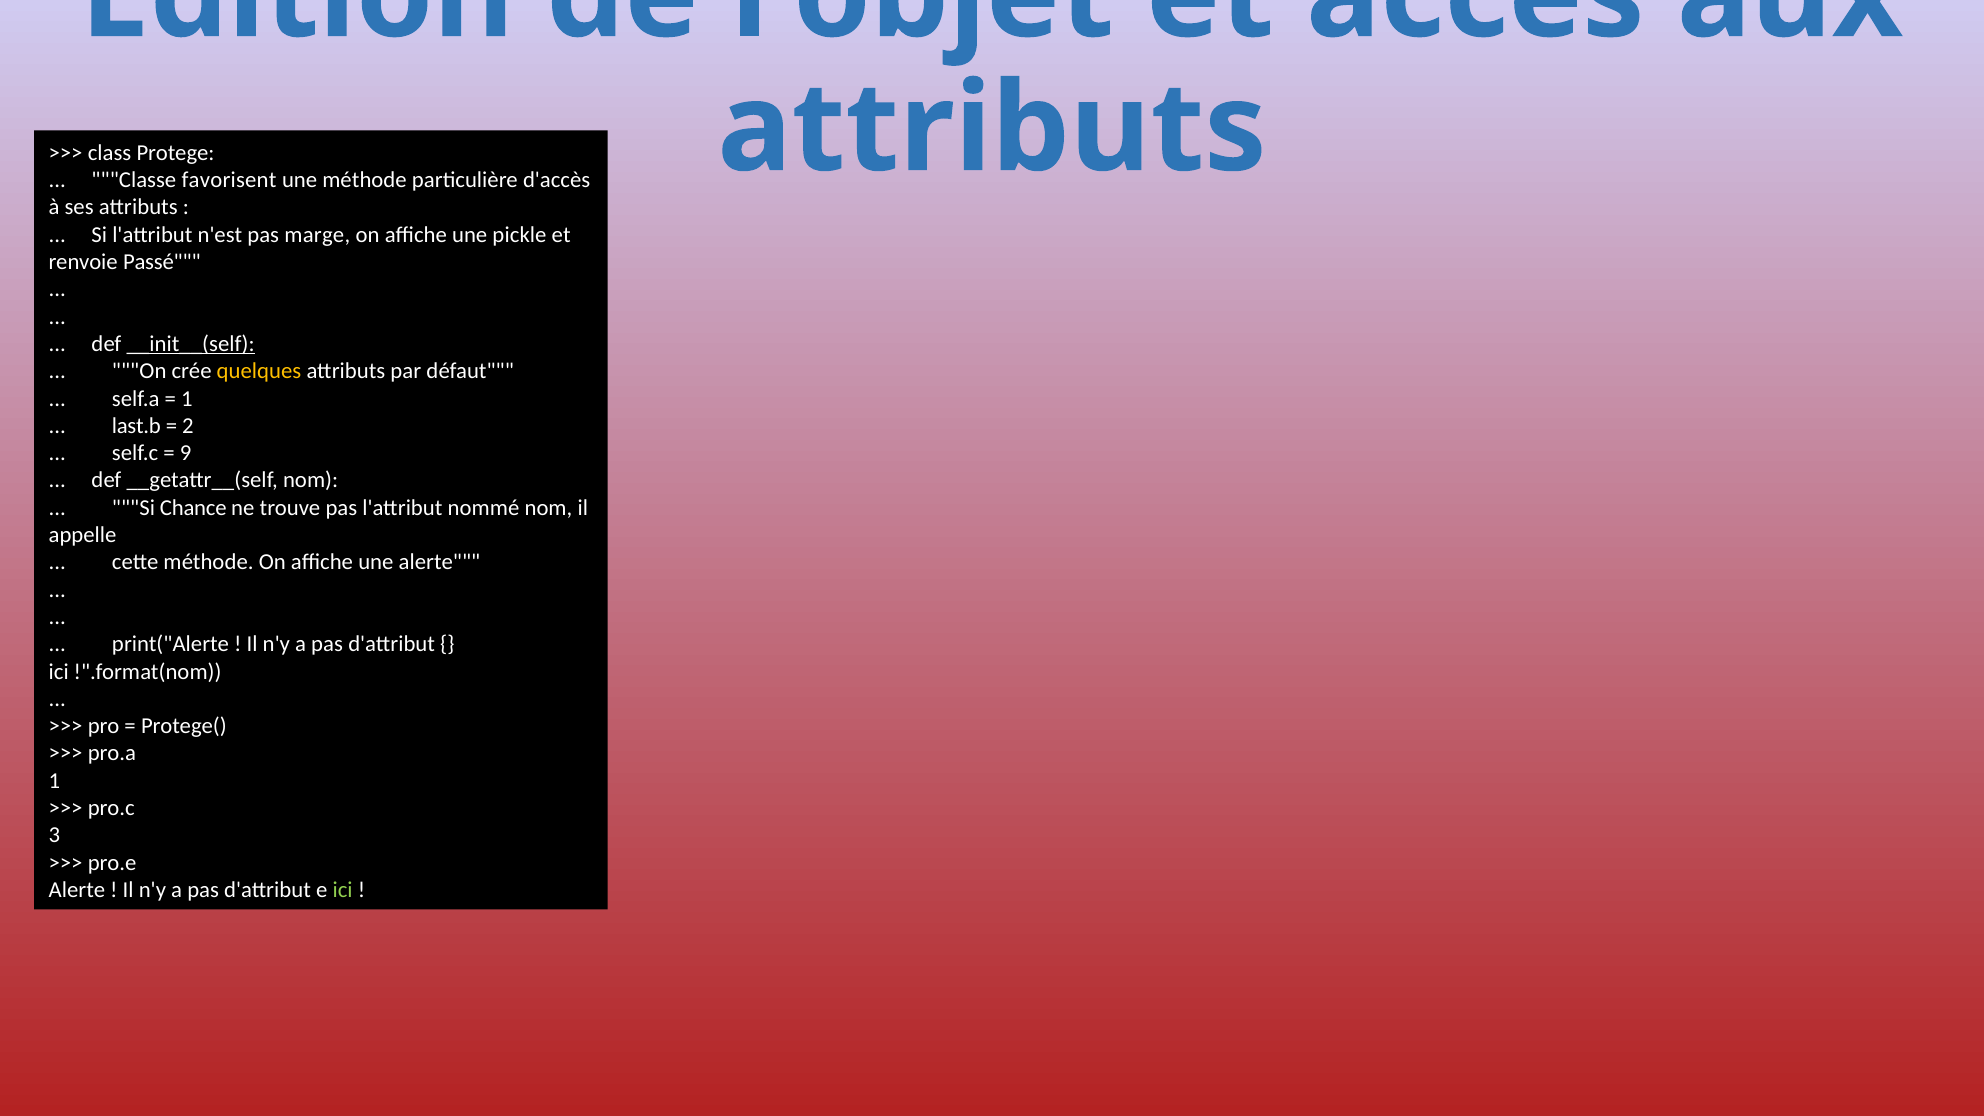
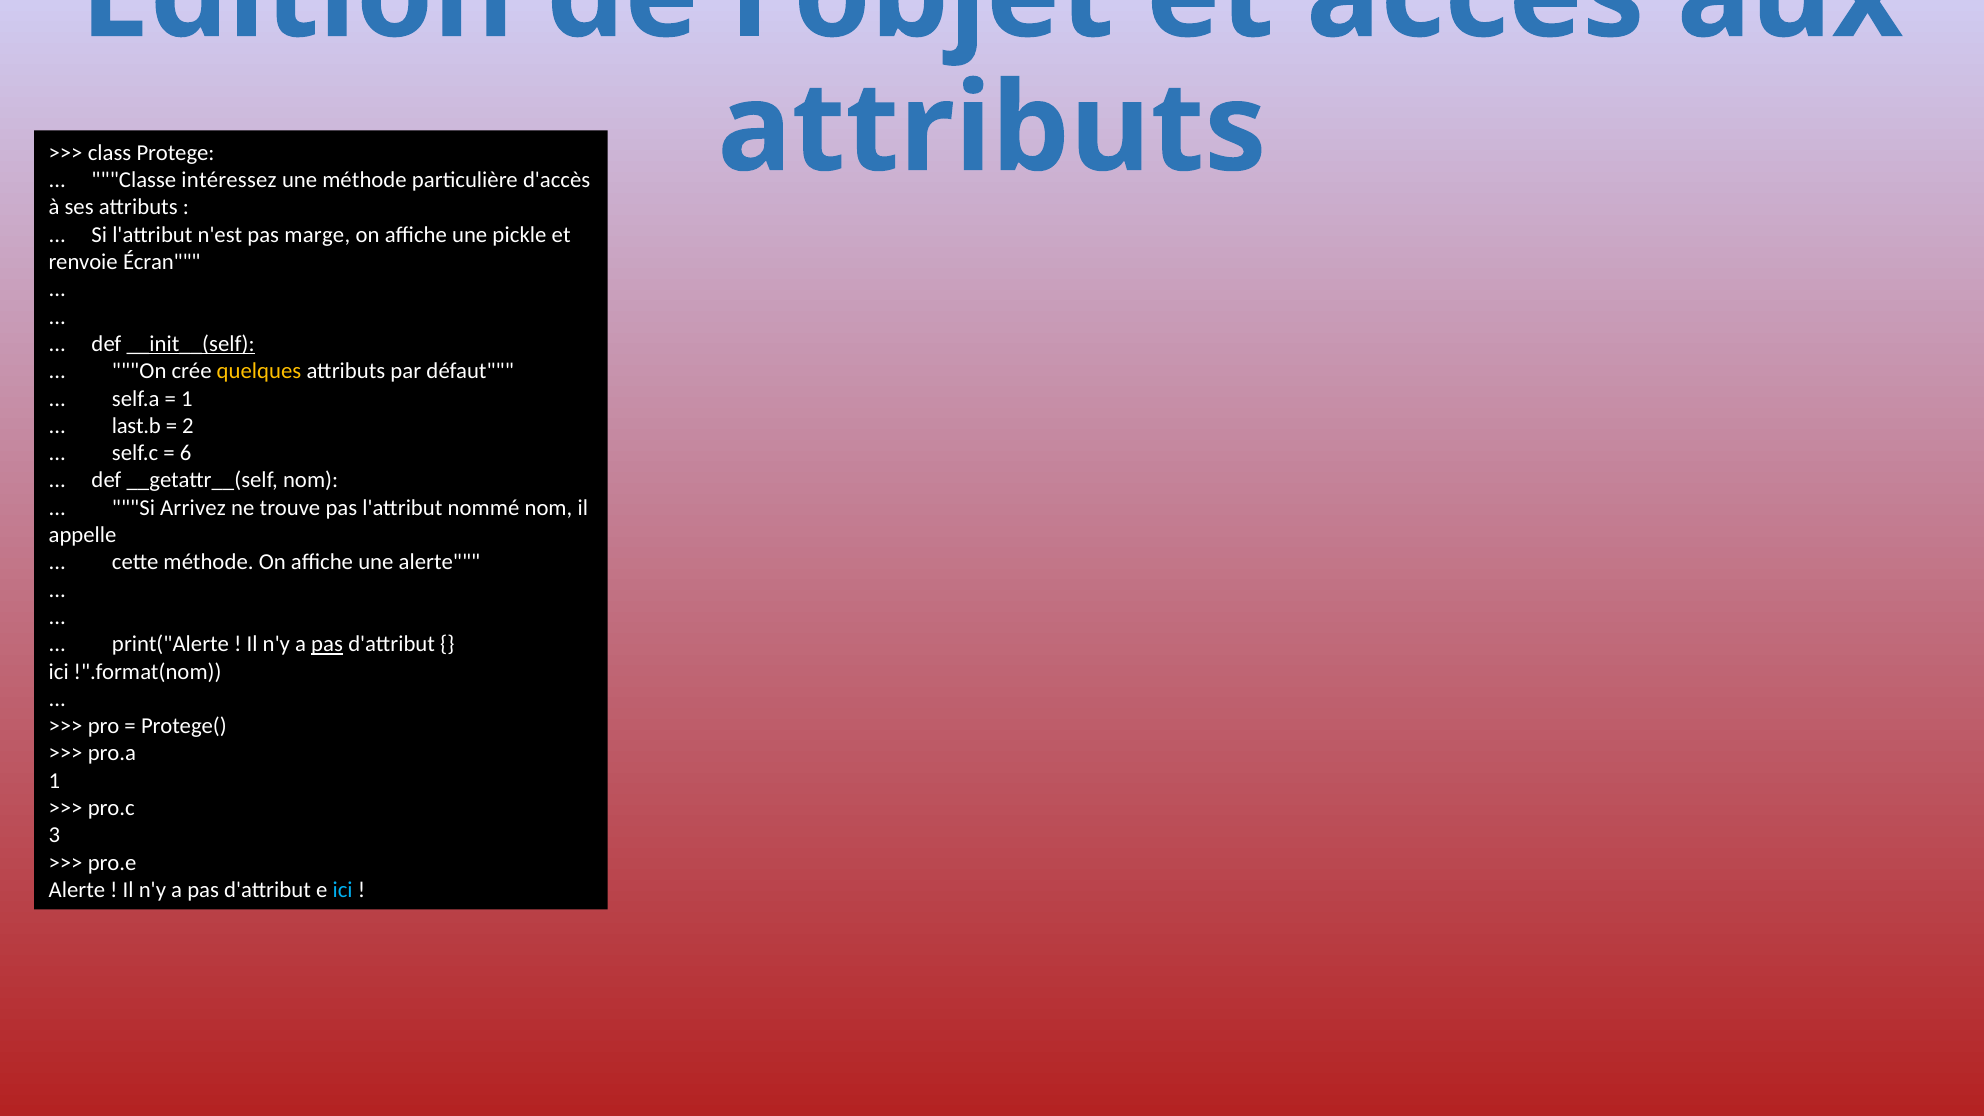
favorisent: favorisent -> intéressez (229, 180)
Passé: Passé -> Écran (162, 262)
9: 9 -> 6 (186, 453)
Chance: Chance -> Arrivez (193, 508)
pas underline: none -> present (327, 644)
ici colour: light green -> light blue (343, 890)
